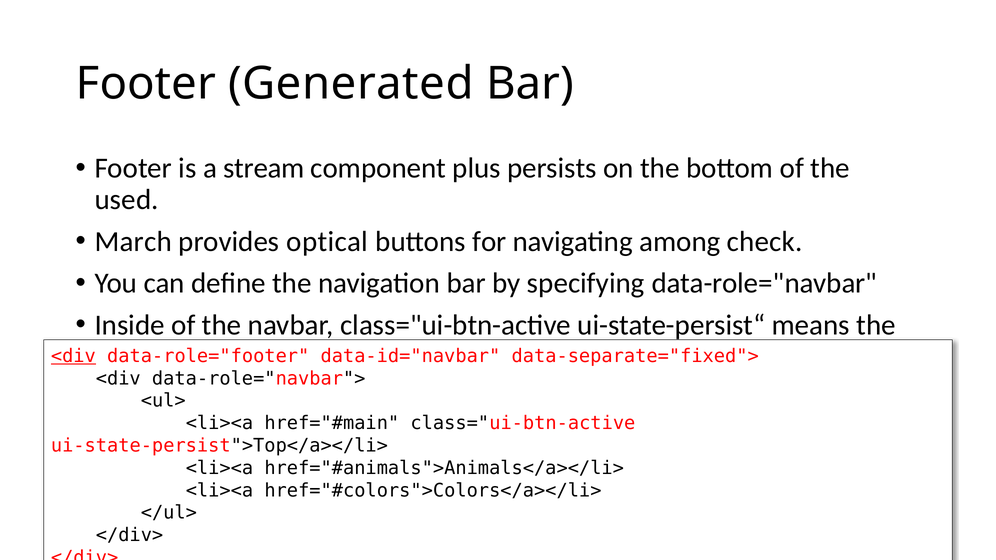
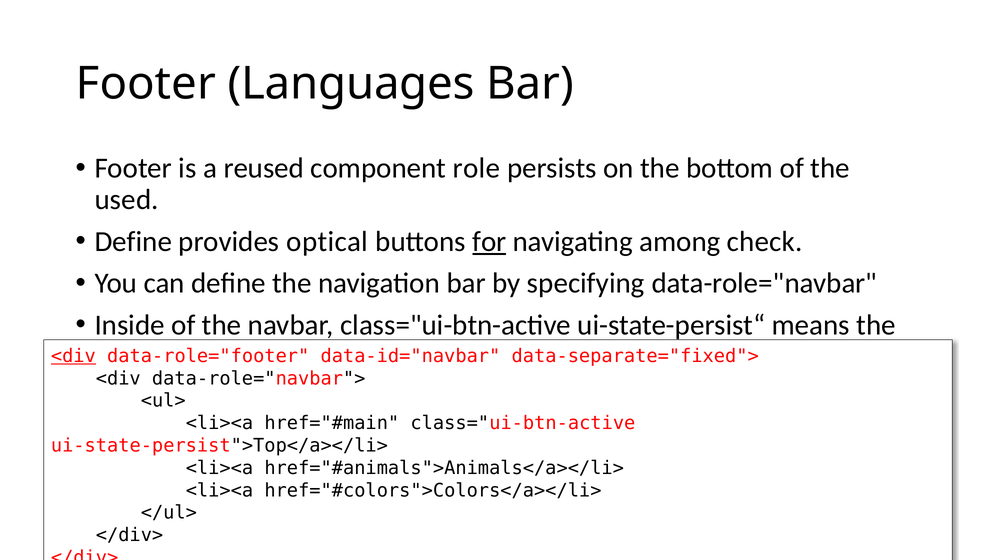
Generated: Generated -> Languages (351, 84)
stream: stream -> reused (264, 168)
plus: plus -> role (476, 168)
March: March -> Define (133, 242)
for underline: none -> present (489, 242)
